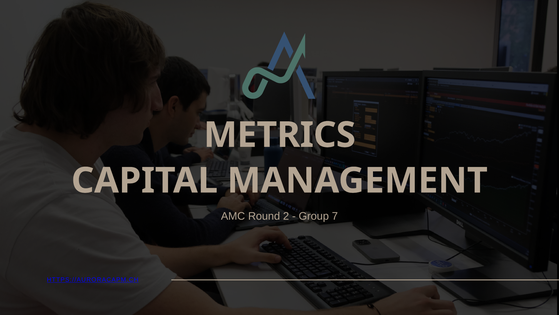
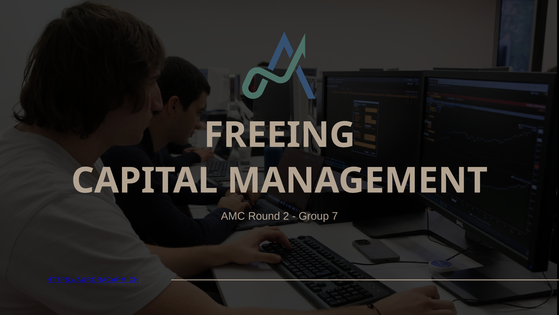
METRICS: METRICS -> FREEING (279, 135)
